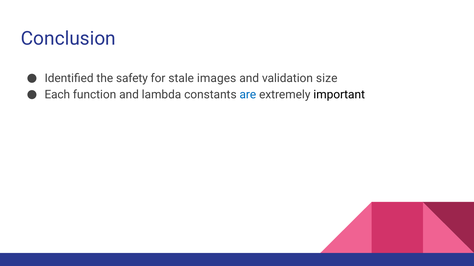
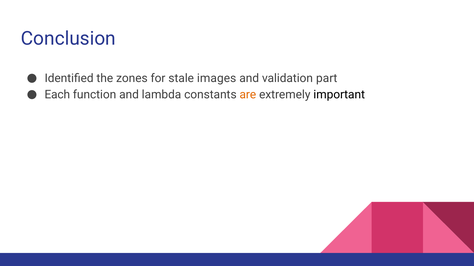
safety: safety -> zones (132, 79)
size: size -> part (327, 79)
are colour: blue -> orange (248, 95)
